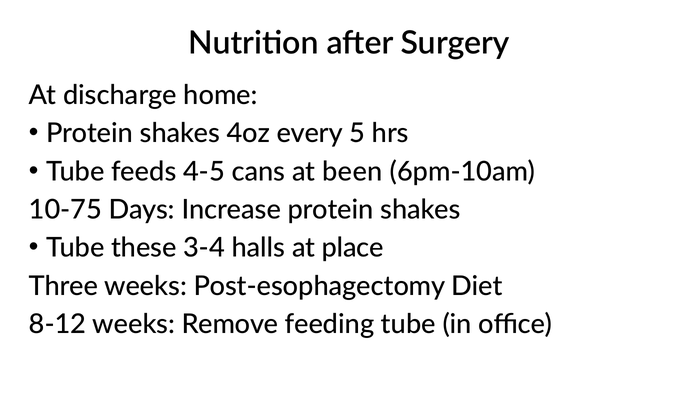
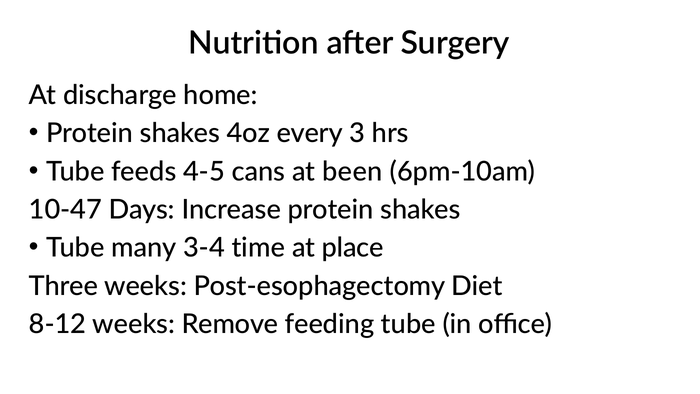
5: 5 -> 3 (357, 133)
10-75: 10-75 -> 10-47 (65, 210)
these: these -> many (144, 248)
halls: halls -> time (258, 248)
